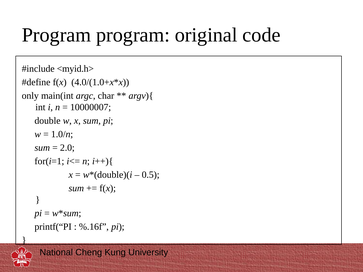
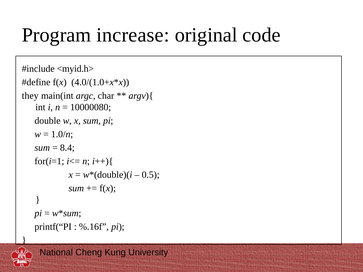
Program program: program -> increase (133, 35)
only: only -> they (30, 96)
10000007: 10000007 -> 10000080 (91, 107)
2.0: 2.0 -> 8.4 (67, 148)
